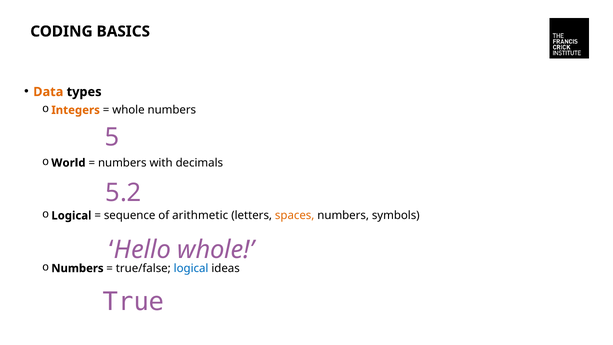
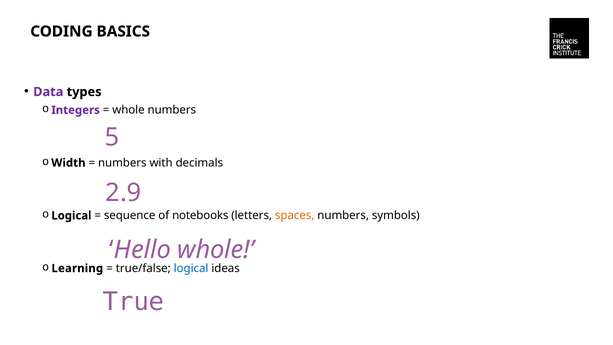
Data colour: orange -> purple (48, 92)
Integers colour: orange -> purple (76, 110)
World: World -> Width (68, 163)
5.2: 5.2 -> 2.9 (123, 193)
arithmetic: arithmetic -> notebooks (200, 215)
Numbers: Numbers -> Learning (77, 268)
